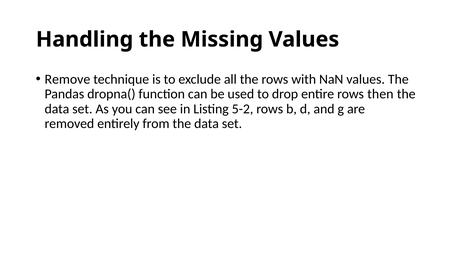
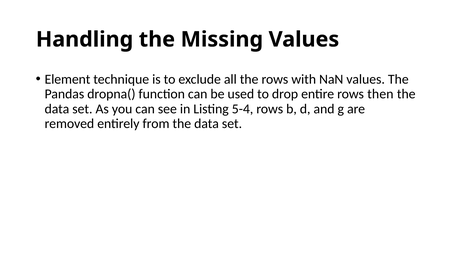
Remove: Remove -> Element (67, 79)
5-2: 5-2 -> 5-4 (243, 109)
